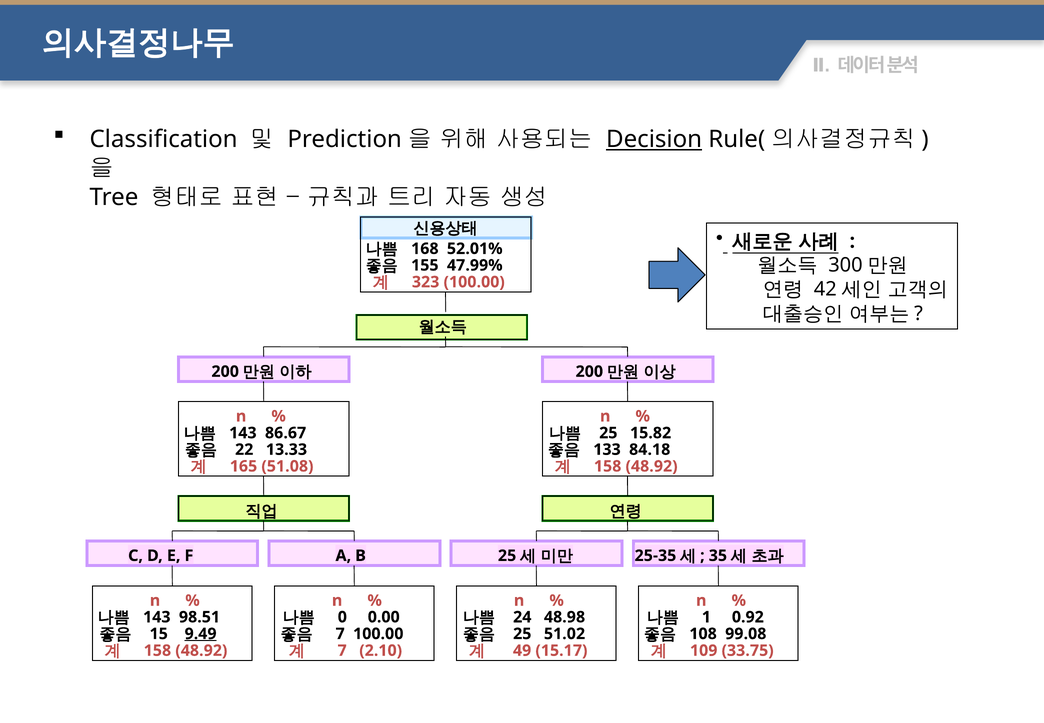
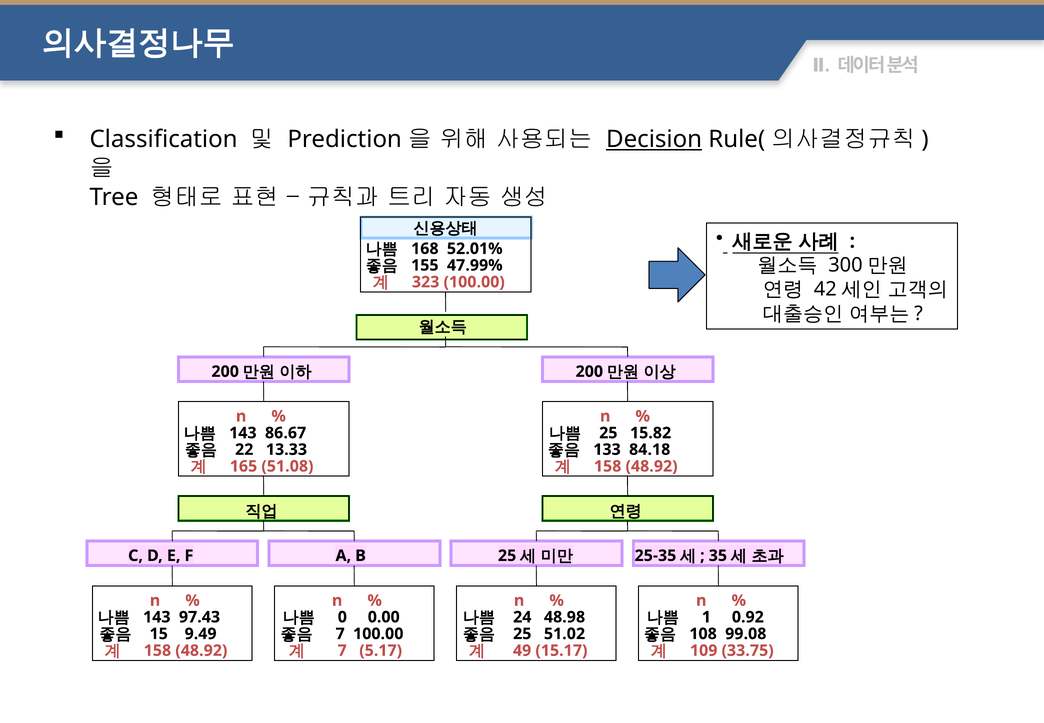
98.51: 98.51 -> 97.43 (199, 617)
9.49 underline: present -> none (201, 634)
2.10: 2.10 -> 5.17 (381, 650)
